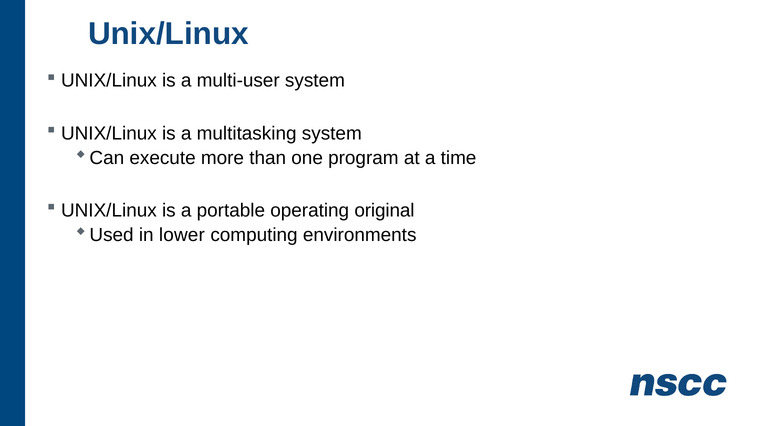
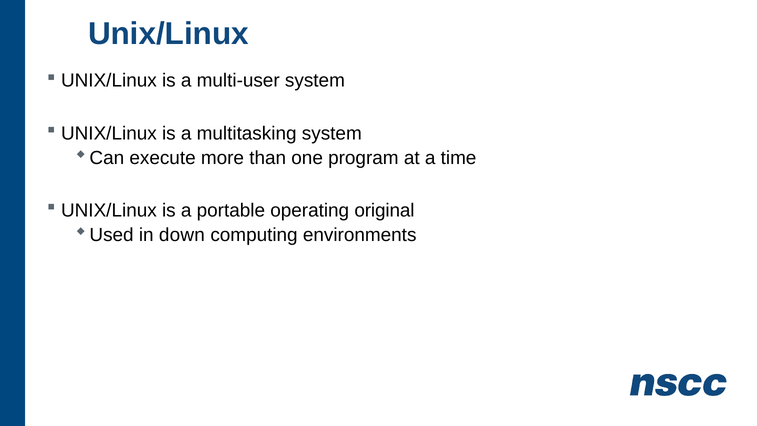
lower: lower -> down (182, 235)
